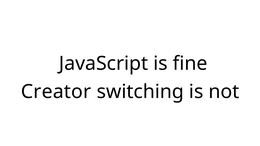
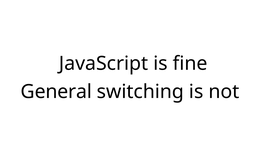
Creator: Creator -> General (56, 92)
